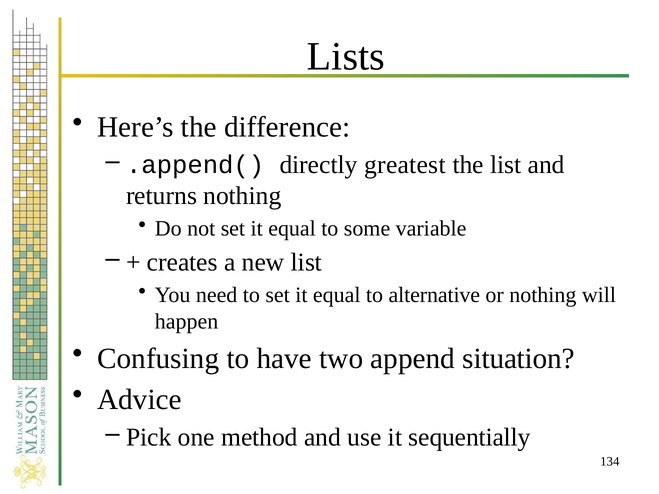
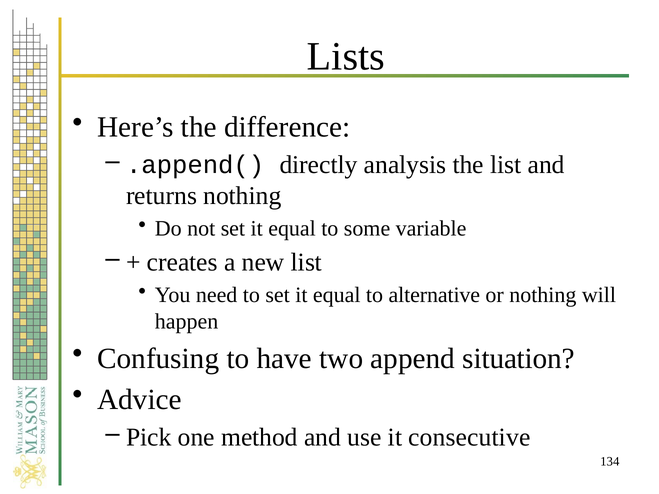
greatest: greatest -> analysis (405, 165)
sequentially: sequentially -> consecutive (469, 438)
